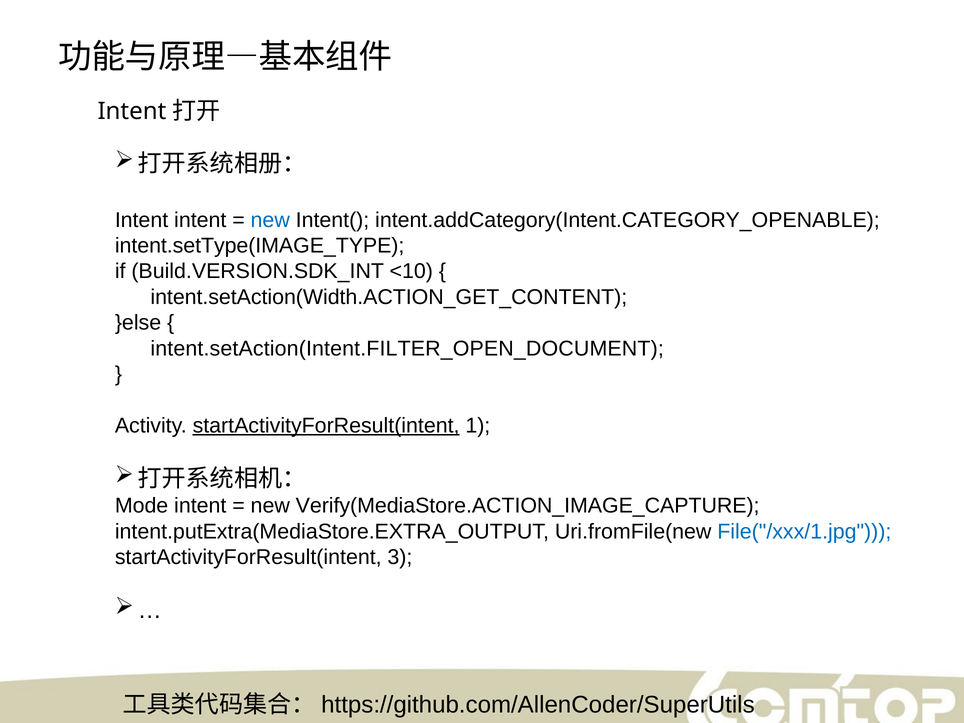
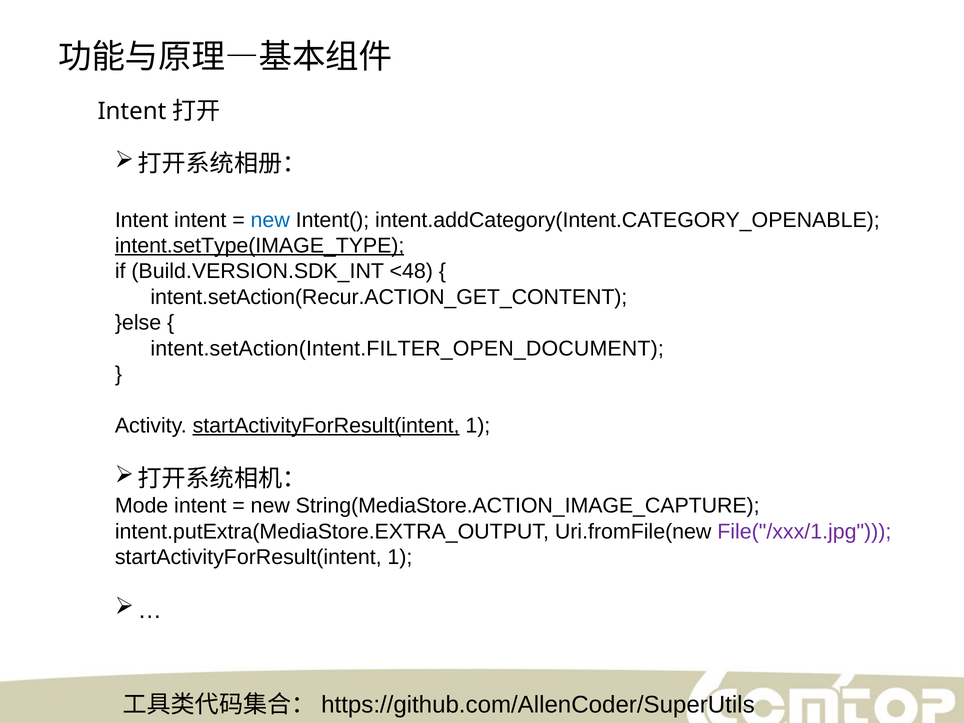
intent.setType(IMAGE_TYPE underline: none -> present (260, 246)
<10: <10 -> <48 (411, 271)
intent.setAction(Width.ACTION_GET_CONTENT: intent.setAction(Width.ACTION_GET_CONTENT -> intent.setAction(Recur.ACTION_GET_CONTENT (389, 297)
Verify(MediaStore.ACTION_IMAGE_CAPTURE: Verify(MediaStore.ACTION_IMAGE_CAPTURE -> String(MediaStore.ACTION_IMAGE_CAPTURE (528, 506)
File("/xxx/1.jpg colour: blue -> purple (804, 532)
3: 3 -> 1 (400, 557)
